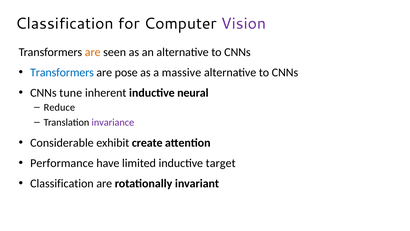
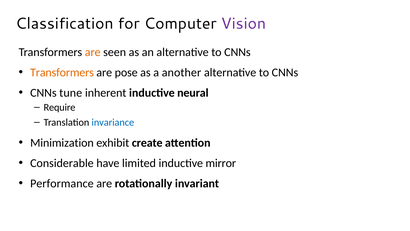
Transformers colour: blue -> orange (62, 72)
massive: massive -> another (181, 72)
Reduce: Reduce -> Require (60, 107)
invariance colour: purple -> blue (113, 122)
Considerable: Considerable -> Minimization (62, 143)
Performance: Performance -> Considerable (62, 163)
target: target -> mirror (221, 163)
Classification: Classification -> Performance (62, 183)
